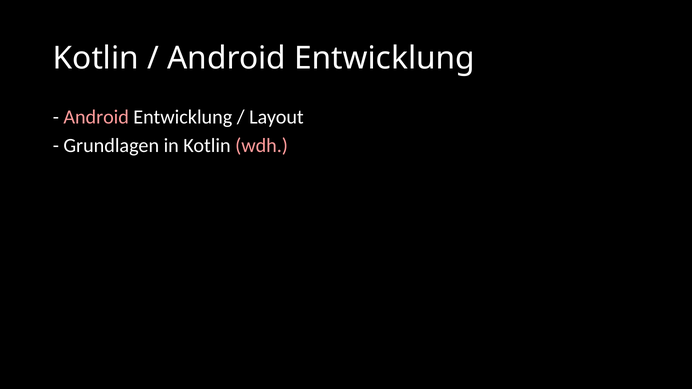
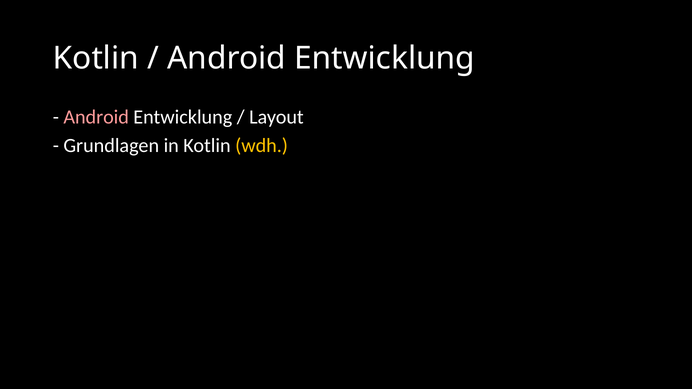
wdh colour: pink -> yellow (262, 146)
